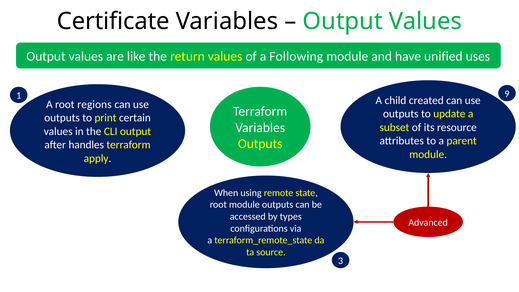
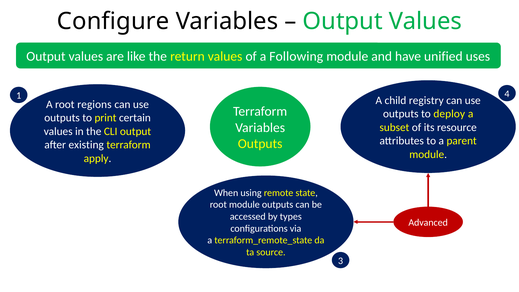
Certificate: Certificate -> Configure (113, 21)
9: 9 -> 4 (507, 94)
created: created -> registry (426, 100)
update: update -> deploy (449, 114)
handles: handles -> existing (86, 145)
